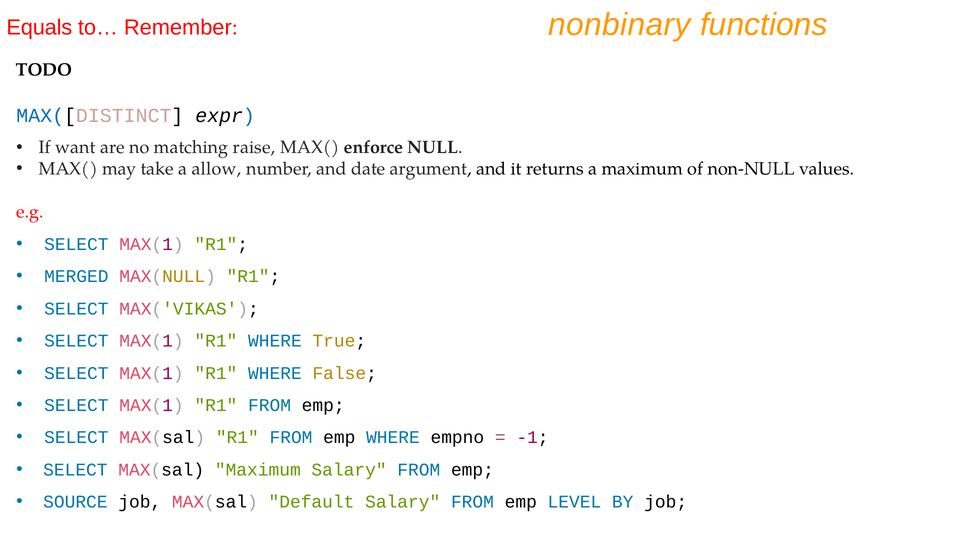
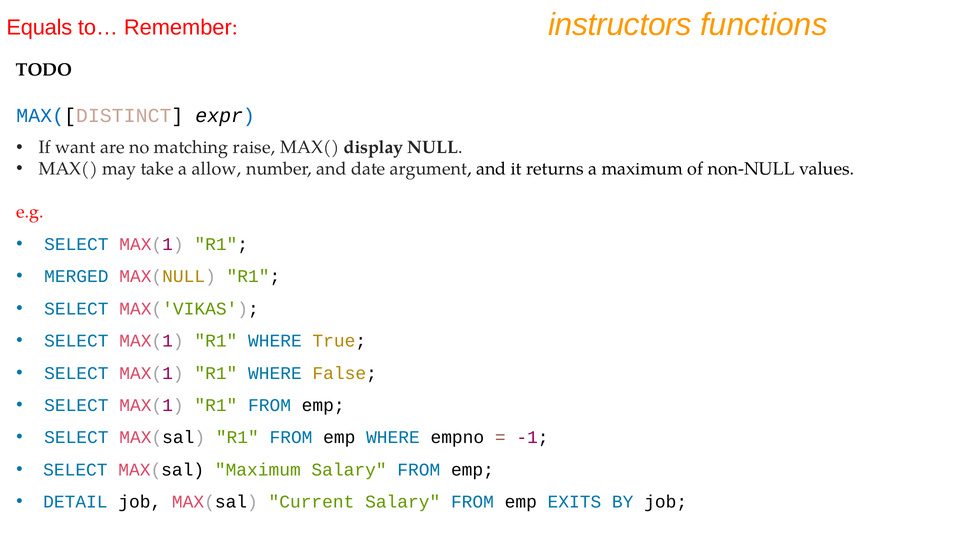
nonbinary: nonbinary -> instructors (620, 25)
enforce: enforce -> display (374, 147)
SOURCE: SOURCE -> DETAIL (75, 502)
Default: Default -> Current (311, 502)
LEVEL: LEVEL -> EXITS (574, 502)
